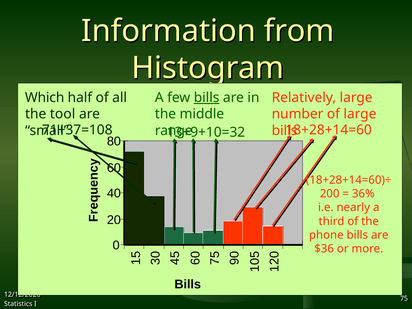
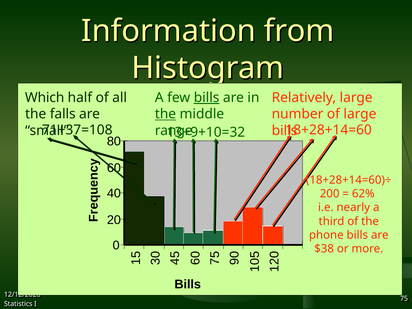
tool: tool -> falls (63, 114)
the underline: none -> present (165, 114)
36%: 36% -> 62% (363, 194)
$36: $36 -> $38 (324, 249)
